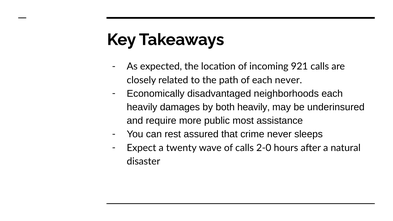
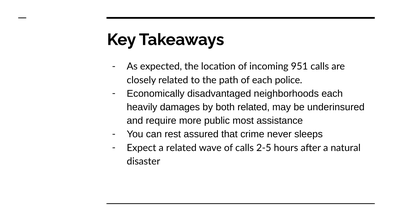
921: 921 -> 951 (299, 67)
each never: never -> police (289, 80)
both heavily: heavily -> related (254, 107)
a twenty: twenty -> related (181, 148)
2-0: 2-0 -> 2-5 (264, 148)
